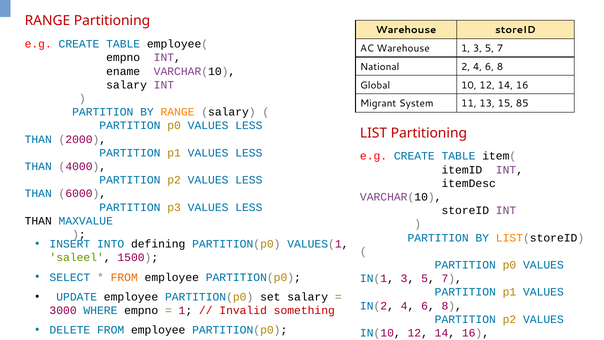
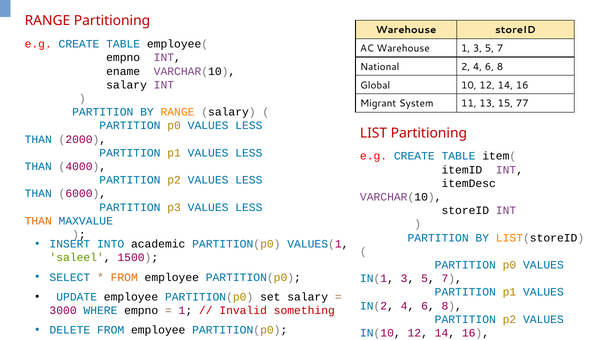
85: 85 -> 77 (522, 104)
THAN colour: black -> orange (38, 221)
defining: defining -> academic (158, 244)
